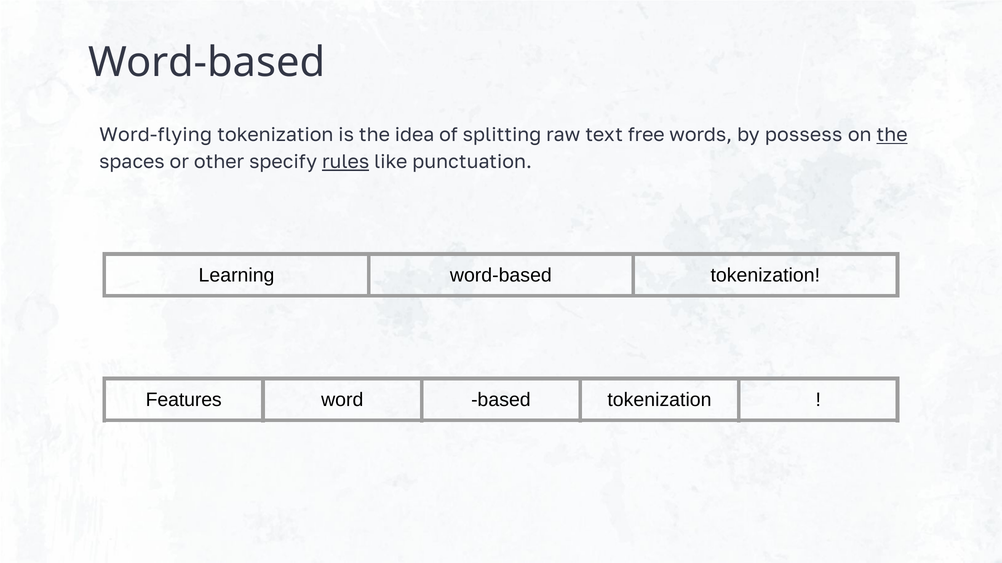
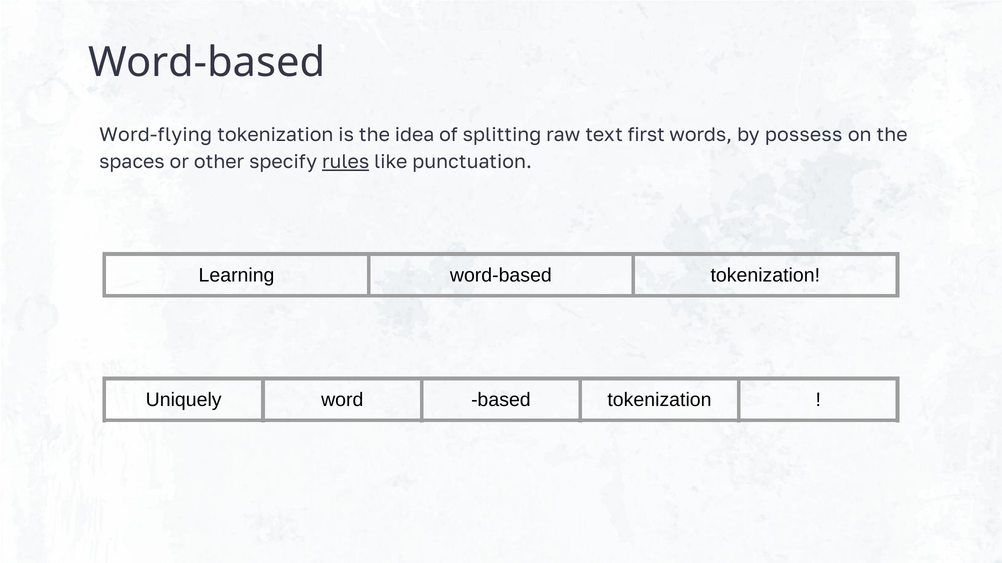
free: free -> first (646, 135)
the underline: present -> none (892, 135)
Features: Features -> Uniquely (184, 400)
